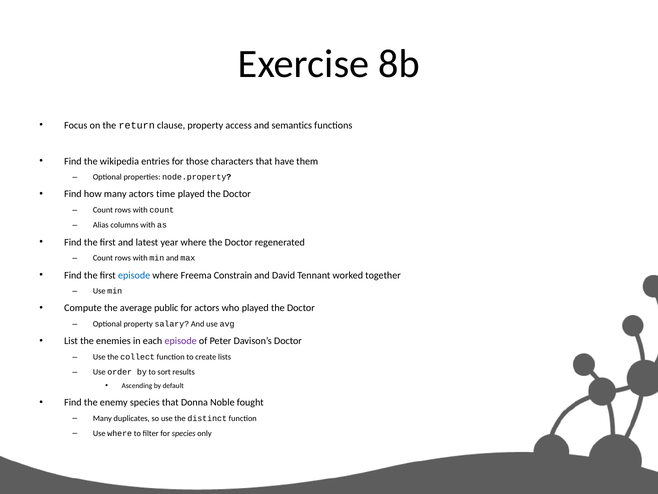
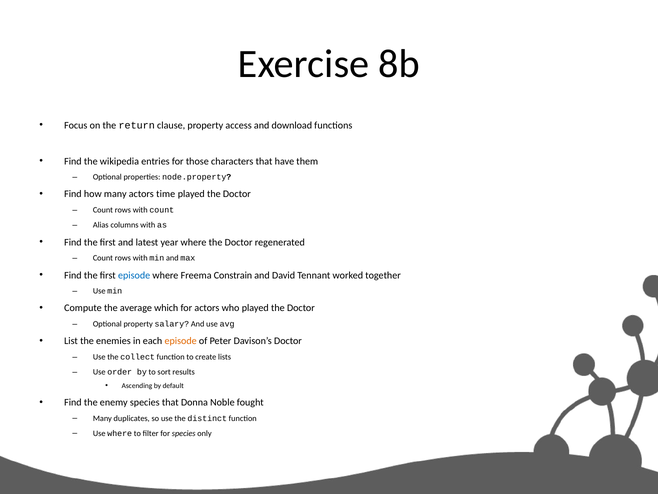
semantics: semantics -> download (292, 125)
public: public -> which (166, 308)
episode colour: purple -> orange (181, 341)
